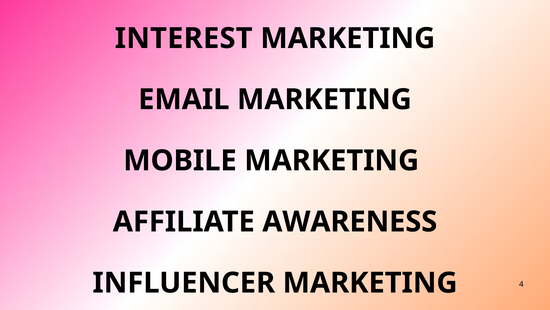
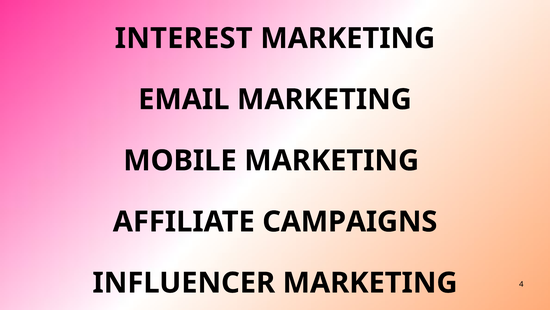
AWARENESS: AWARENESS -> CAMPAIGNS (350, 221)
